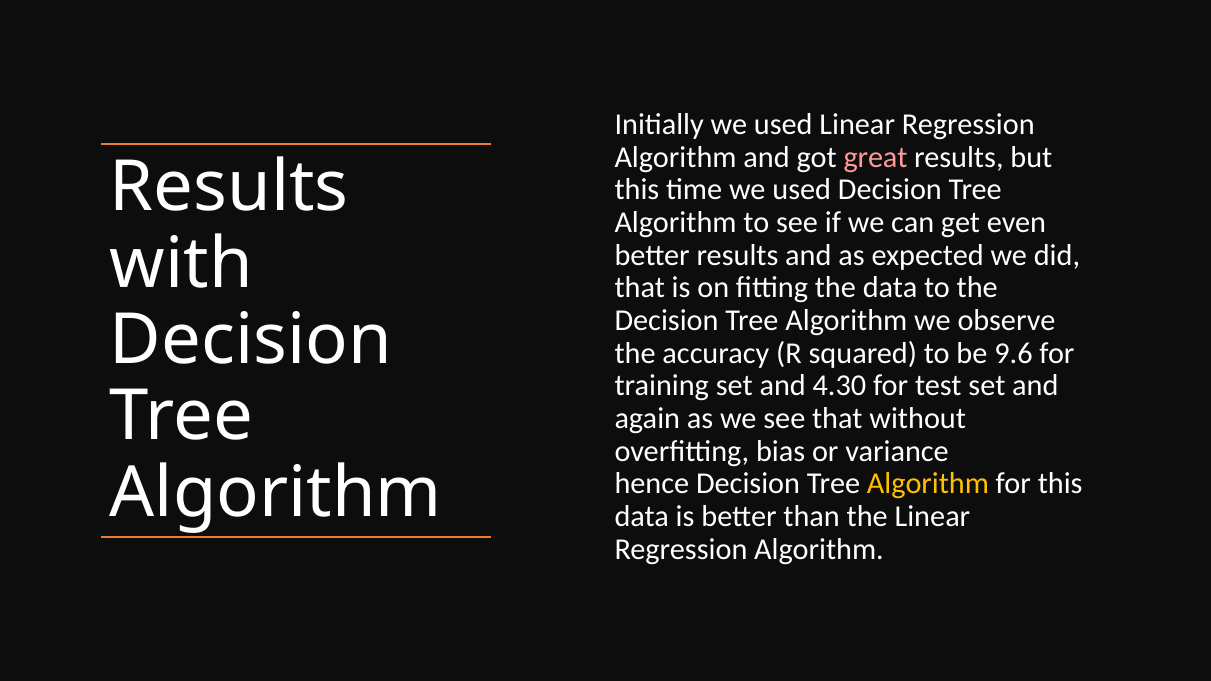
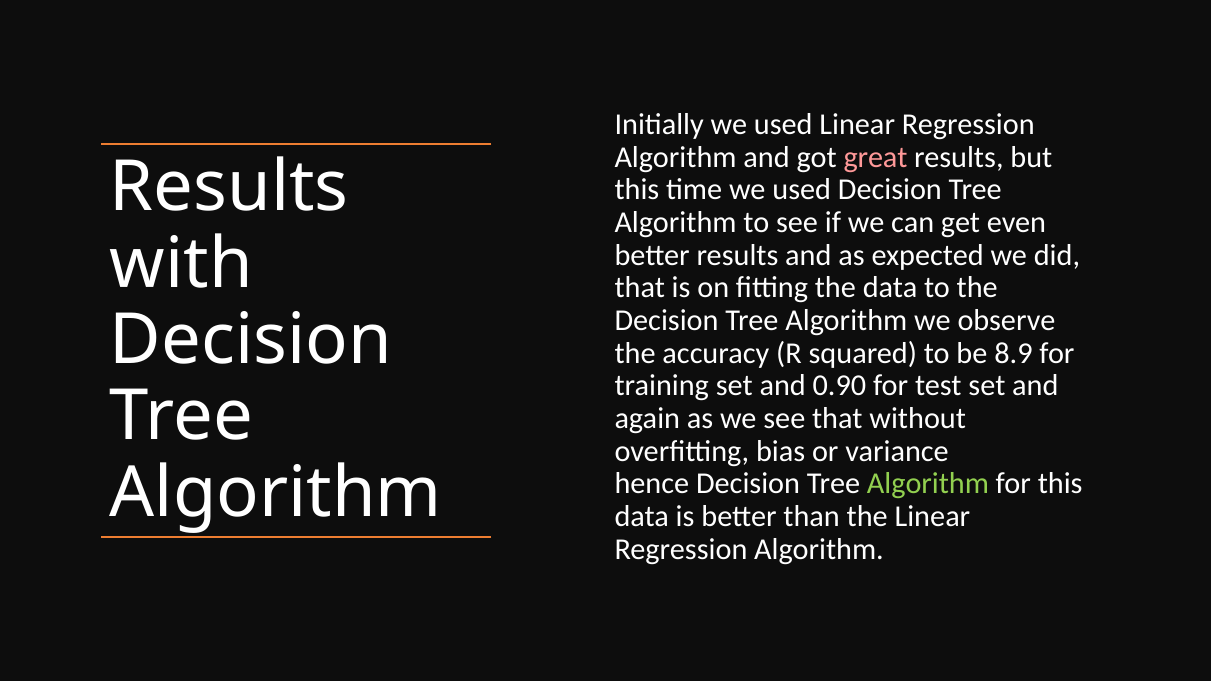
9.6: 9.6 -> 8.9 (1013, 353)
4.30: 4.30 -> 0.90 (839, 386)
Algorithm colour: yellow -> light green (928, 484)
